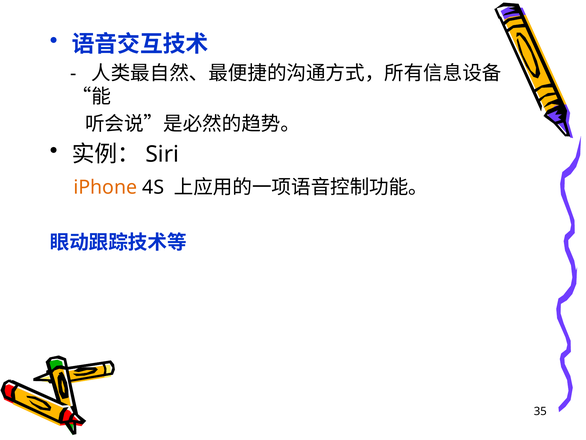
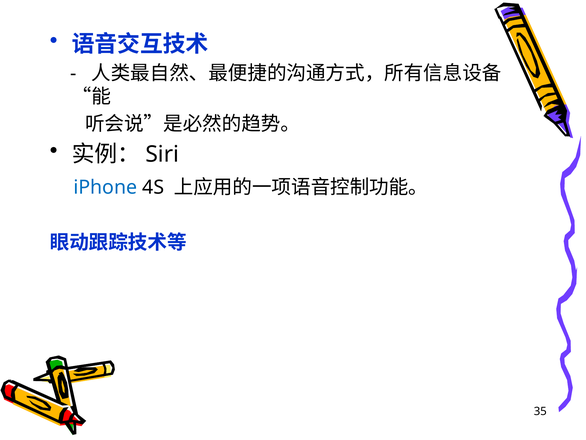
iPhone colour: orange -> blue (105, 187)
